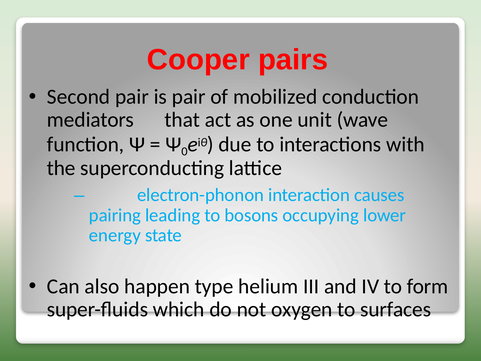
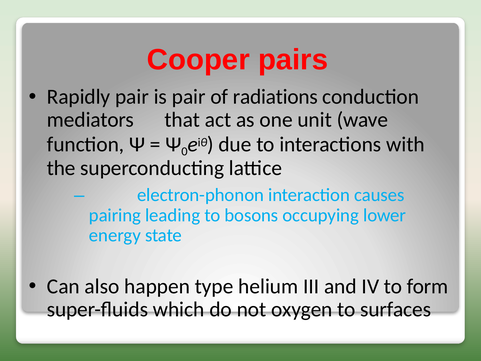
Second: Second -> Rapidly (79, 97)
mobilized: mobilized -> radiations (275, 97)
